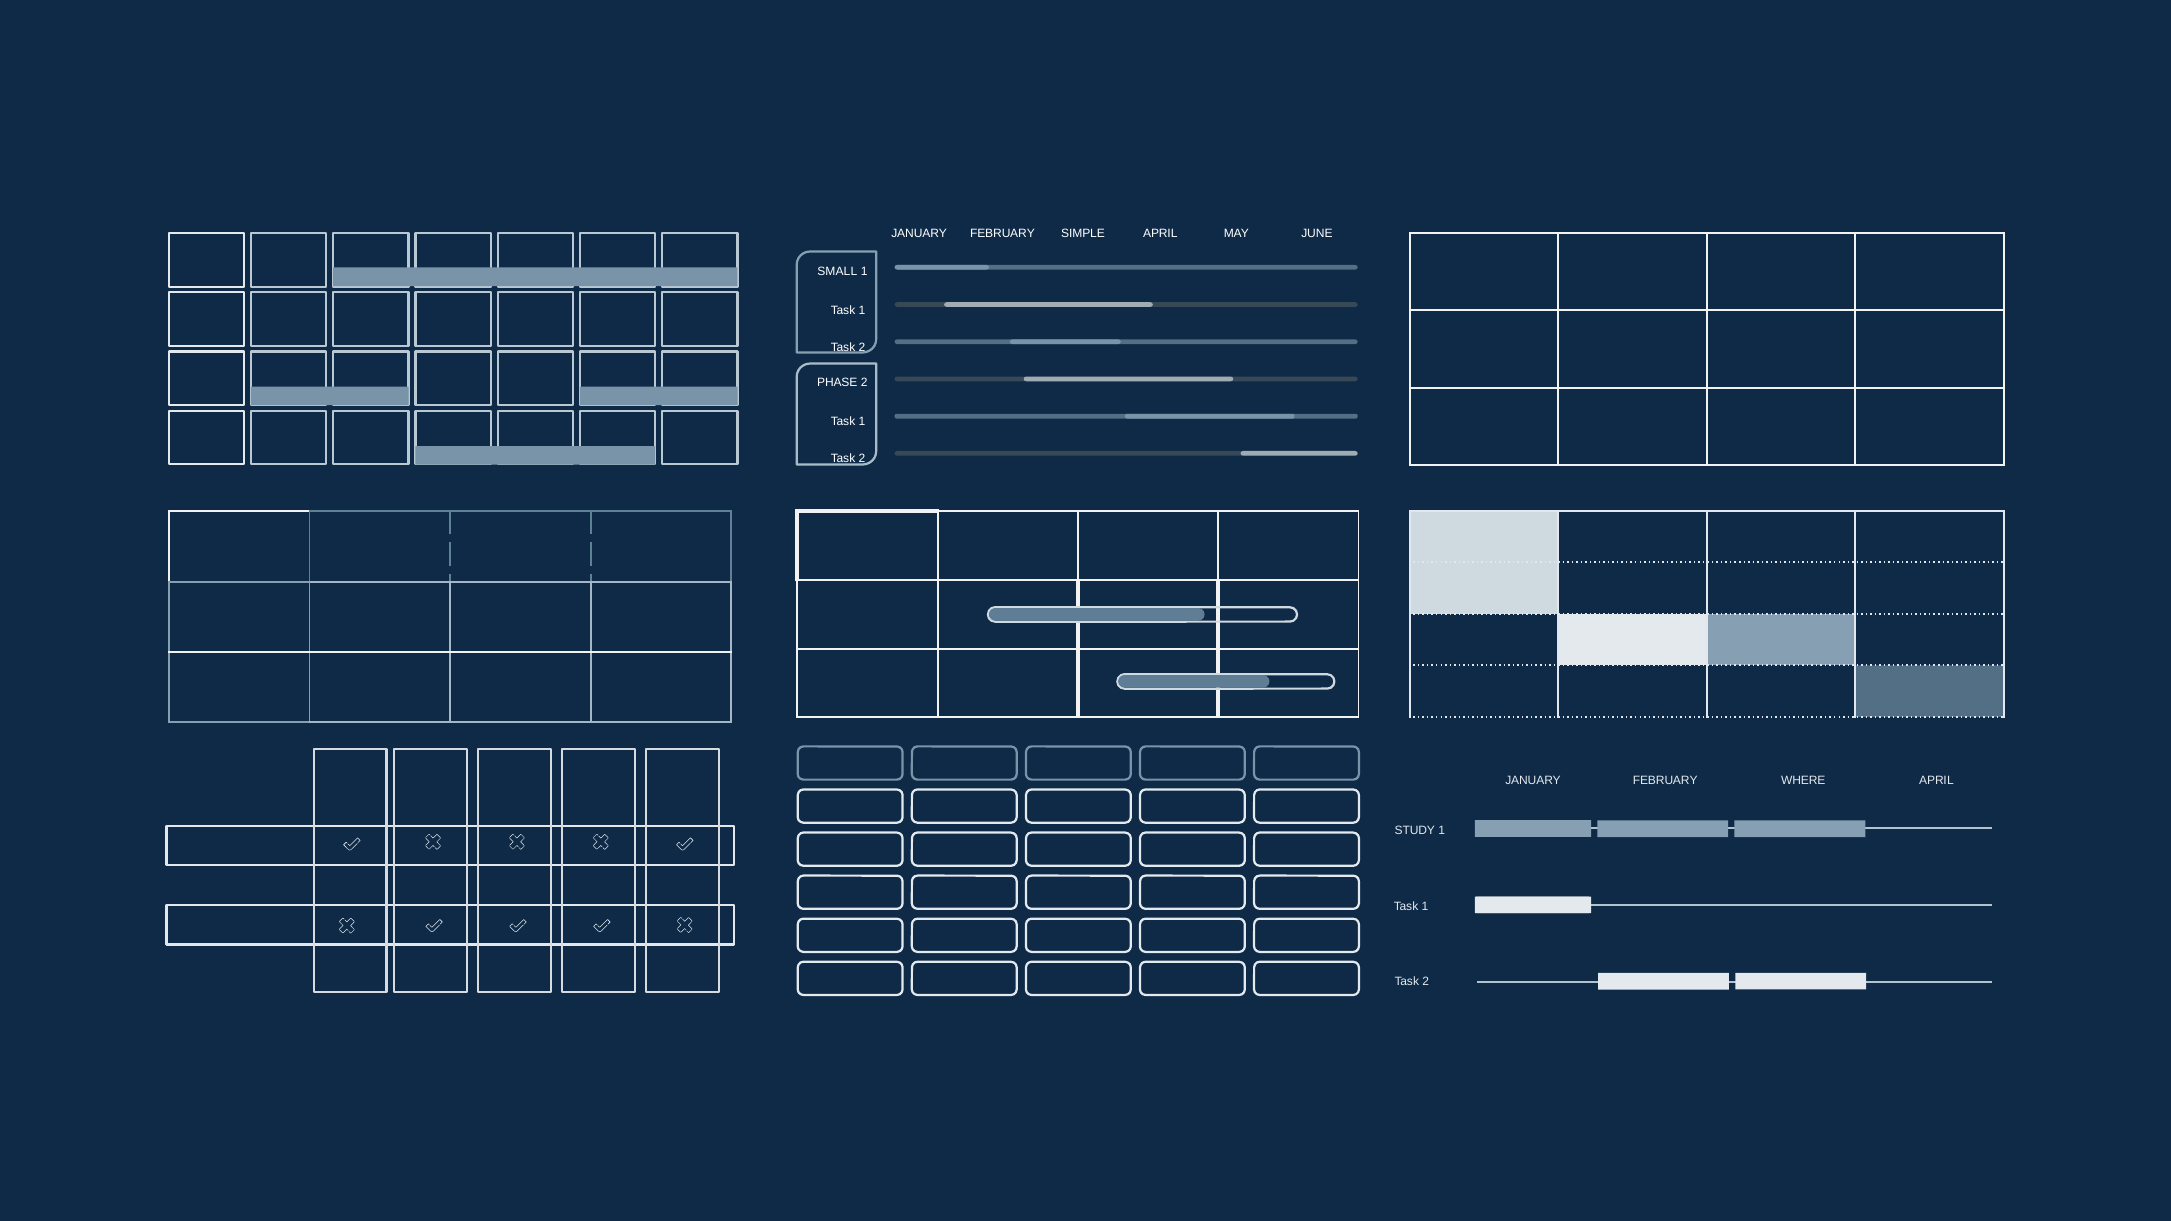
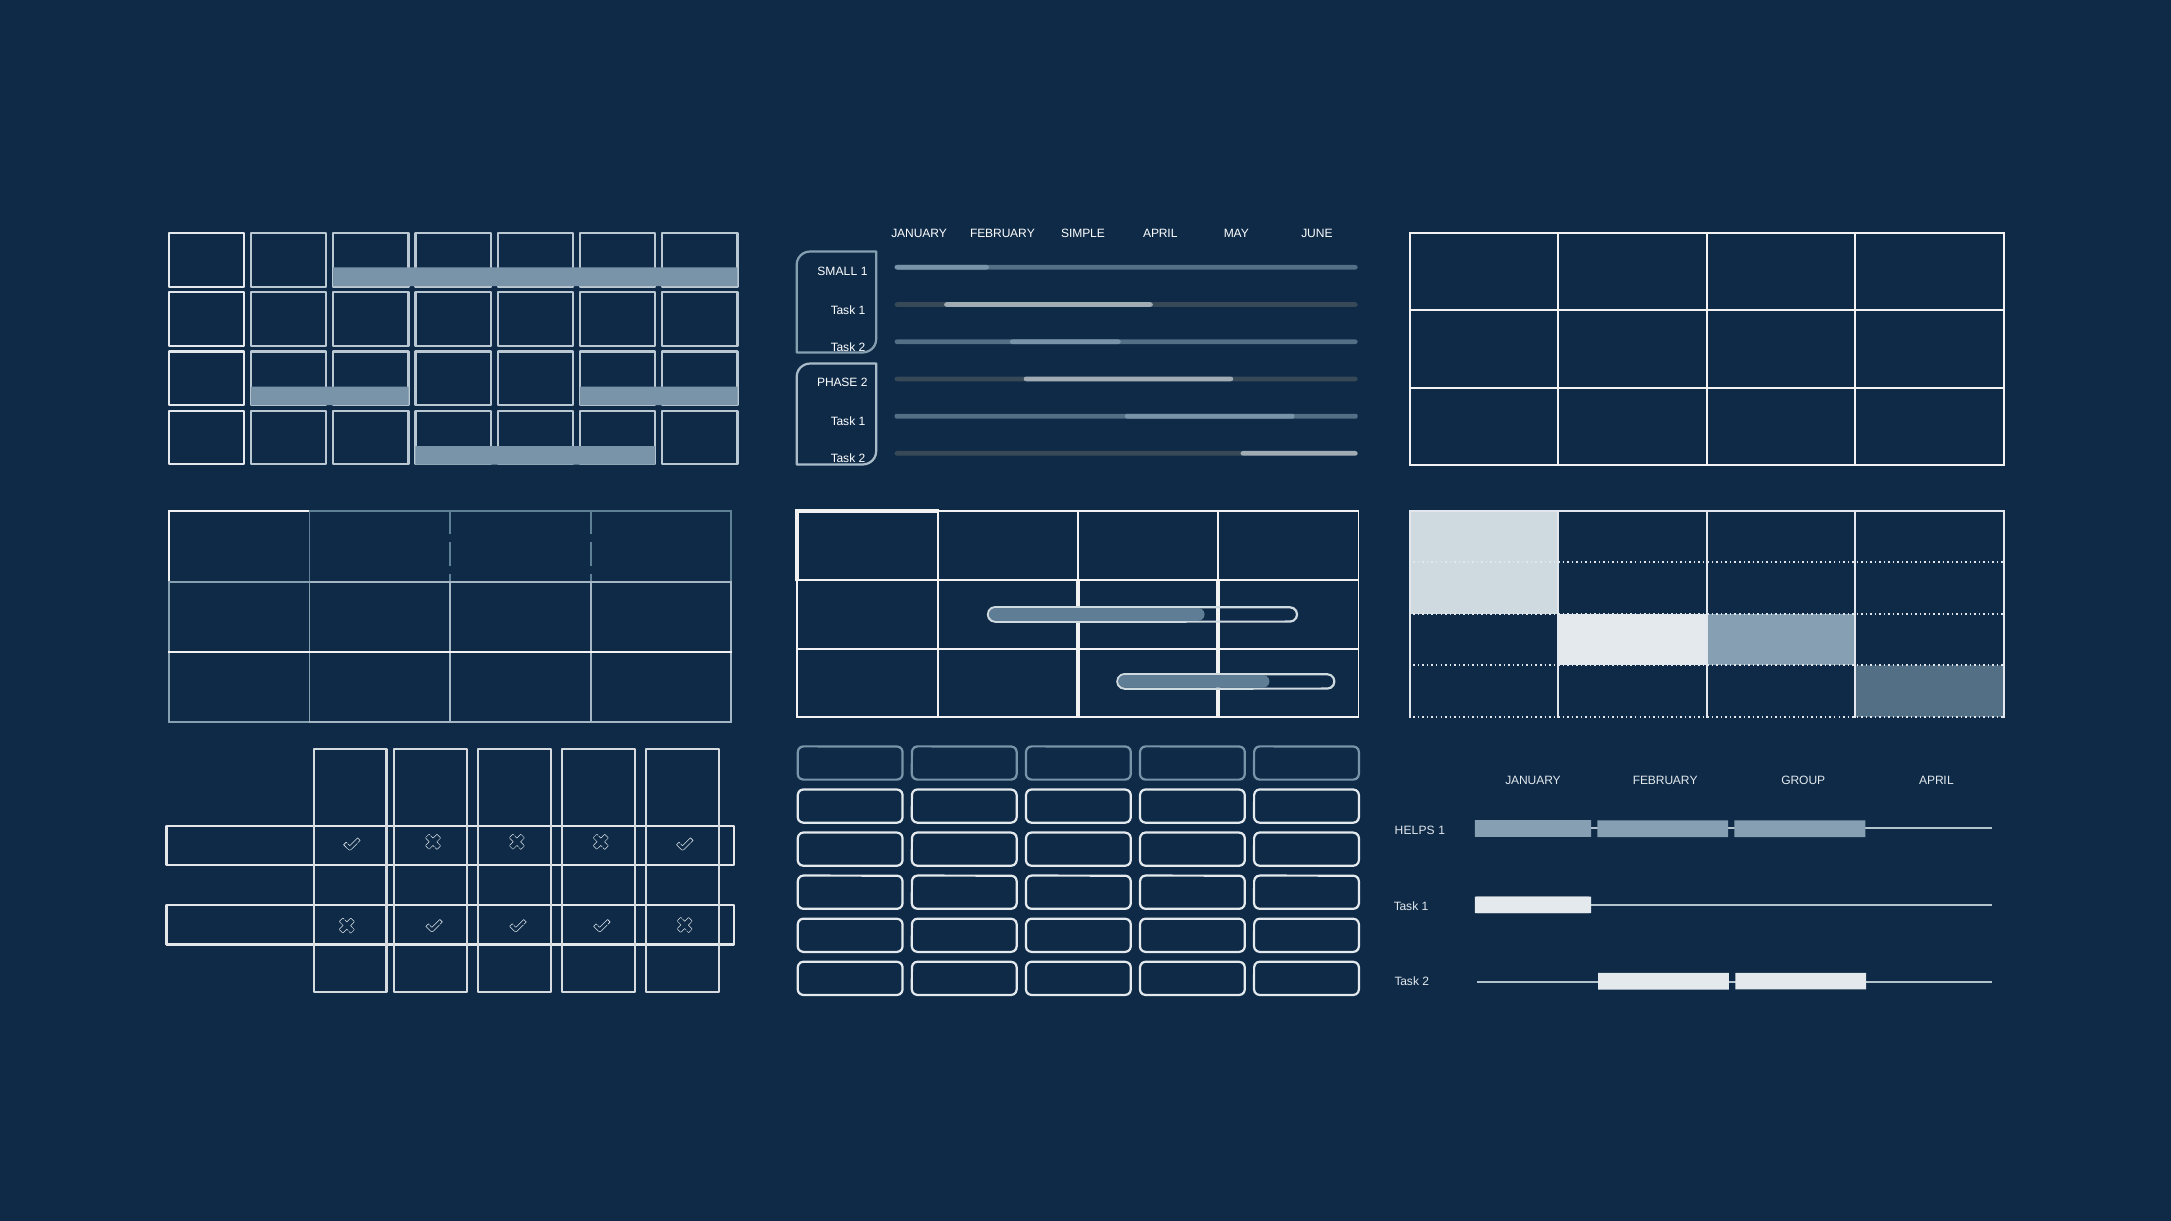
WHERE: WHERE -> GROUP (1803, 781)
STUDY: STUDY -> HELPS (1415, 831)
